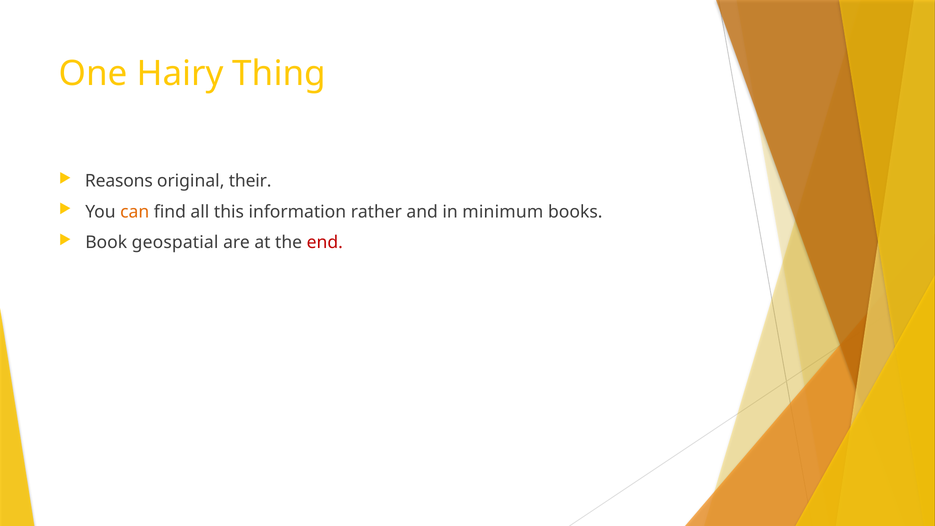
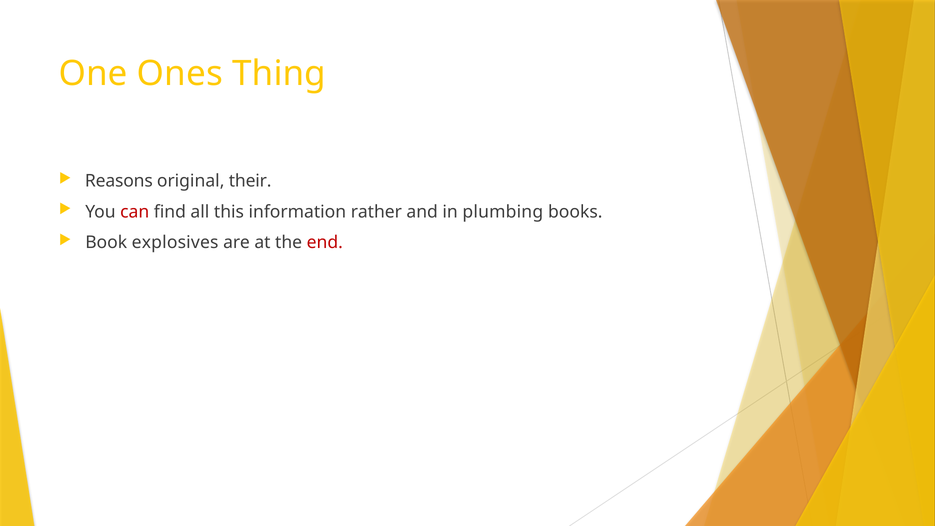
Hairy: Hairy -> Ones (180, 74)
can colour: orange -> red (135, 212)
minimum: minimum -> plumbing (503, 212)
geospatial: geospatial -> explosives (175, 243)
